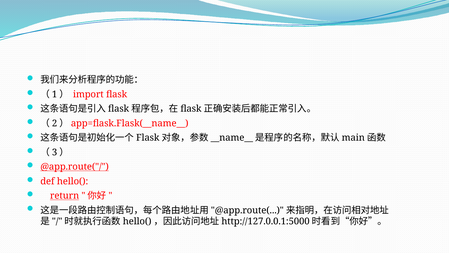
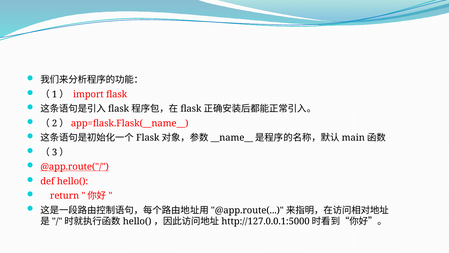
return underline: present -> none (65, 195)
